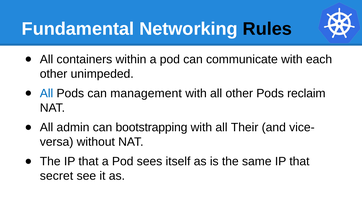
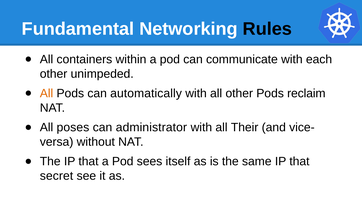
All colour: blue -> orange (47, 93)
management: management -> automatically (146, 93)
admin: admin -> poses (73, 127)
bootstrapping: bootstrapping -> administrator (151, 127)
